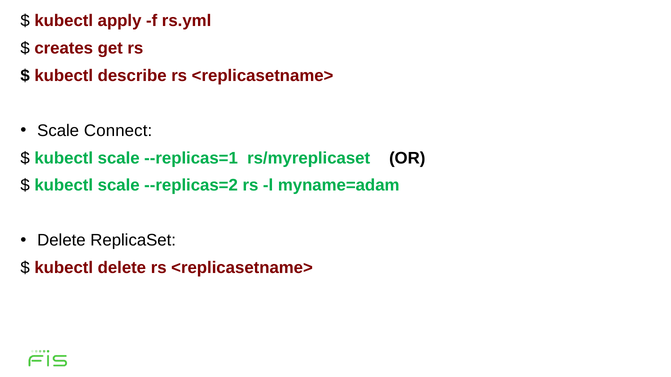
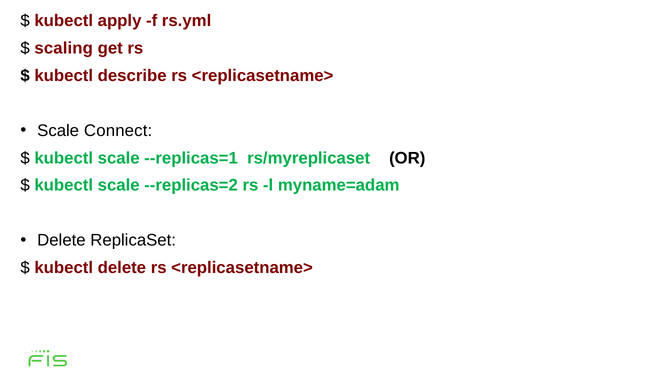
creates: creates -> scaling (64, 48)
